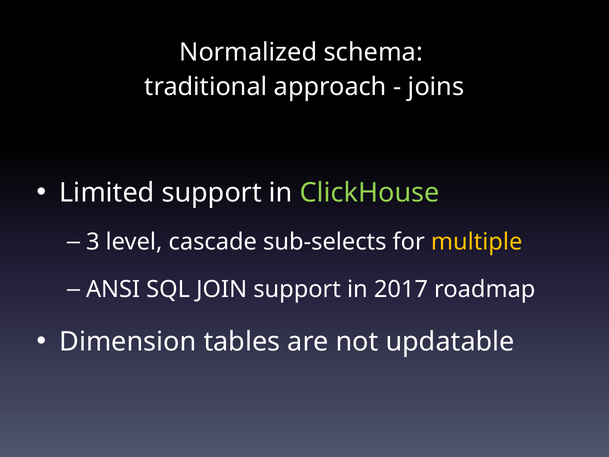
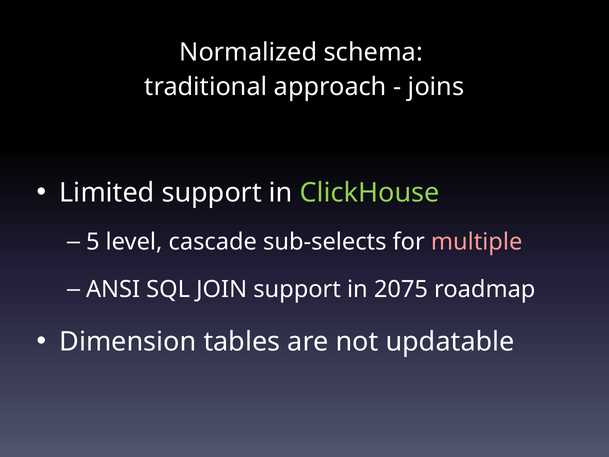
3: 3 -> 5 (93, 242)
multiple colour: yellow -> pink (477, 242)
2017: 2017 -> 2075 (401, 289)
